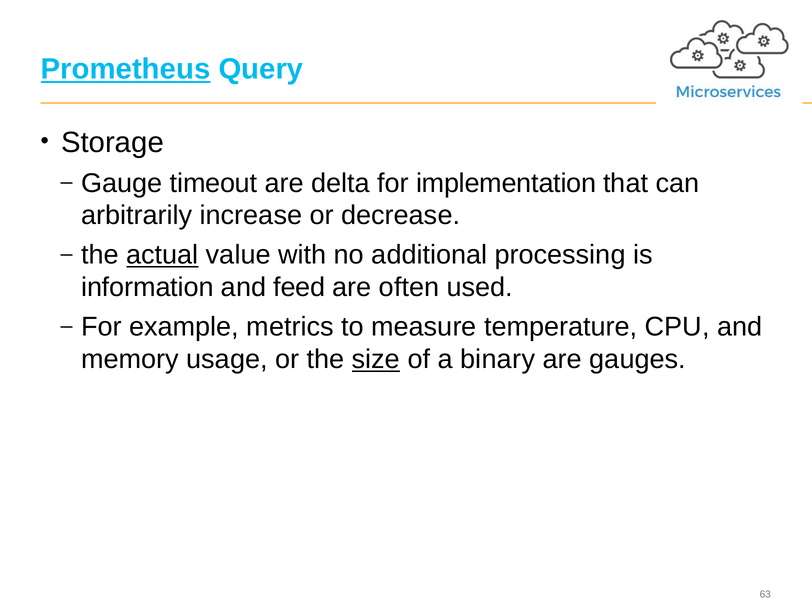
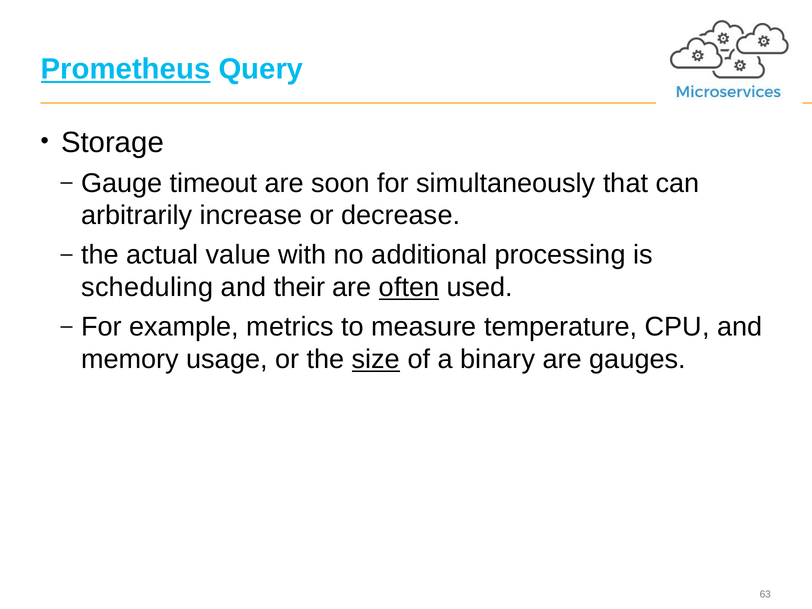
delta: delta -> soon (341, 183)
implementation: implementation -> simultaneously (506, 183)
actual underline: present -> none (162, 255)
information: information -> scheduling (147, 288)
feed: feed -> their (299, 288)
often underline: none -> present (409, 288)
